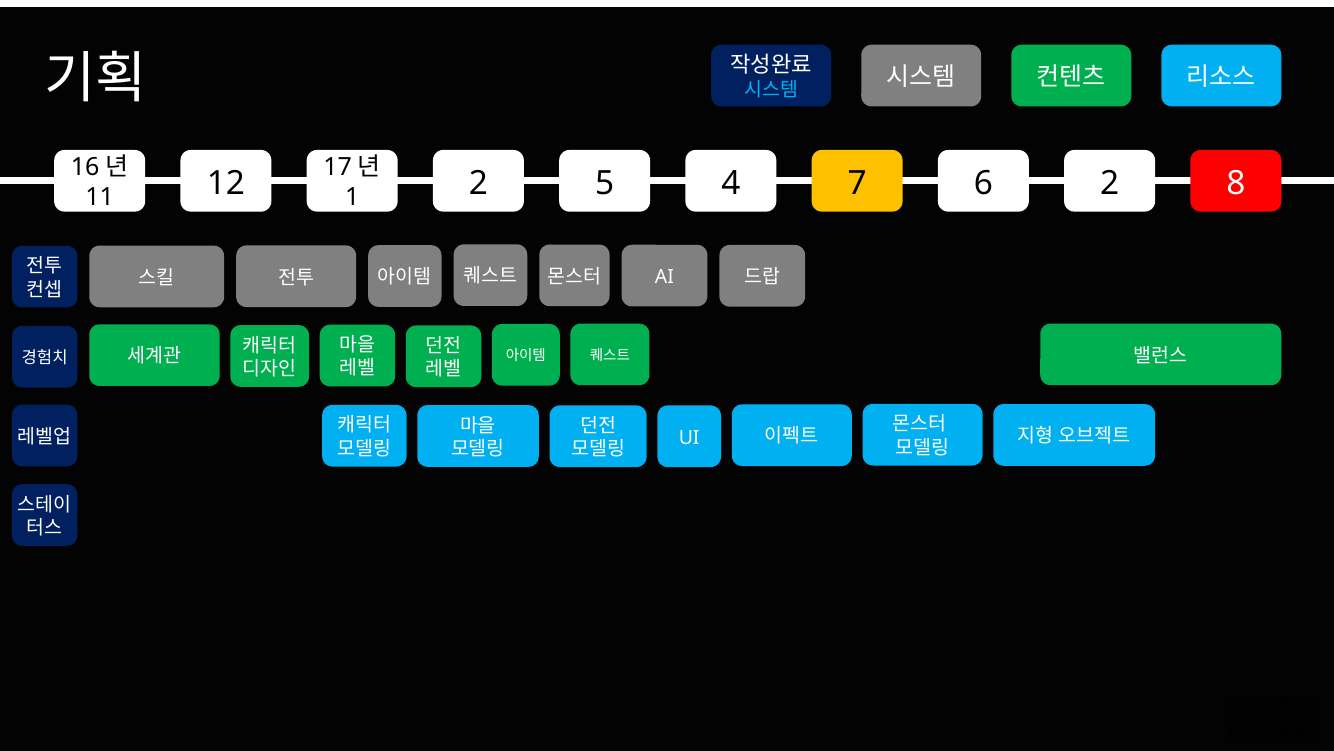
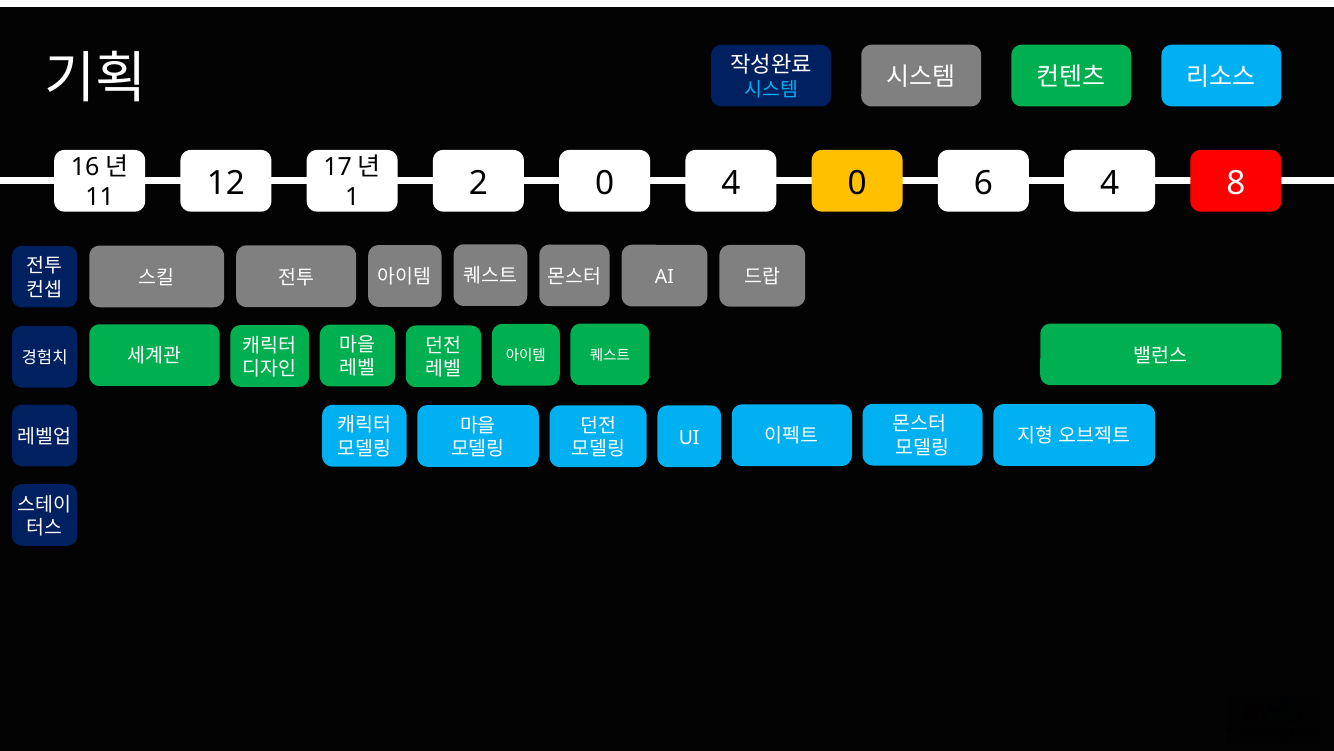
2 5: 5 -> 0 (605, 183)
4 7: 7 -> 0 (857, 183)
6 2: 2 -> 4 (1110, 183)
